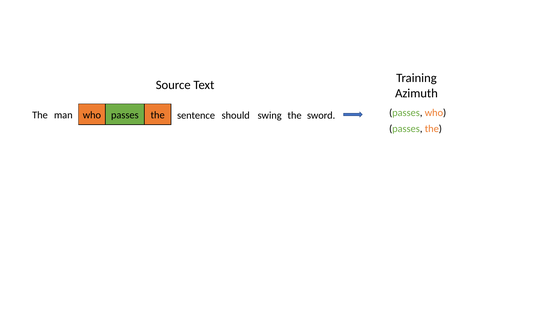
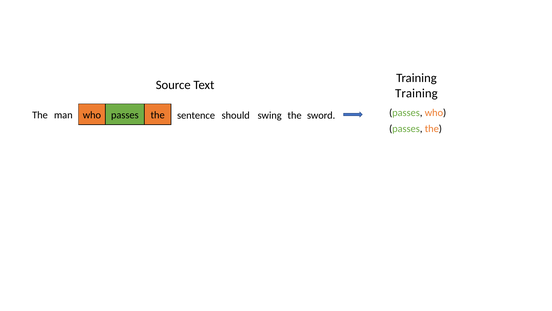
Azimuth: Azimuth -> Training (416, 93)
